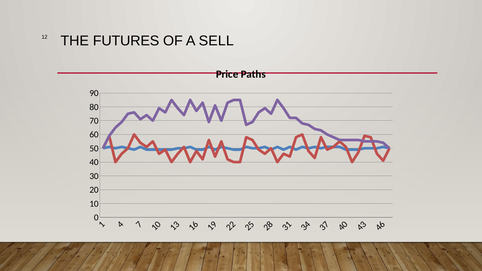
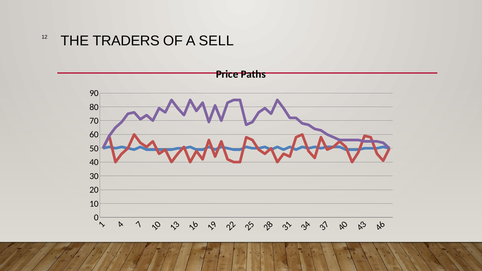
FUTURES: FUTURES -> TRADERS (126, 41)
